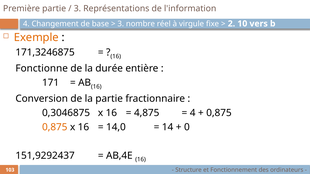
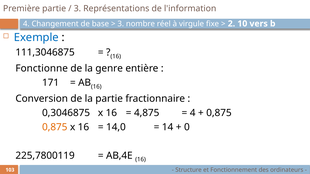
Exemple colour: orange -> blue (36, 38)
171,3246875: 171,3246875 -> 111,3046875 (45, 53)
durée: durée -> genre (109, 69)
151,9292437: 151,9292437 -> 225,7800119 (45, 156)
